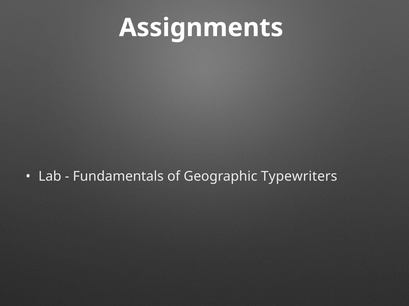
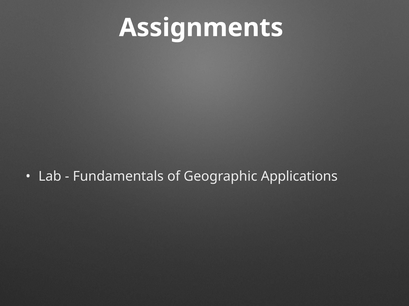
Typewriters: Typewriters -> Applications (299, 177)
